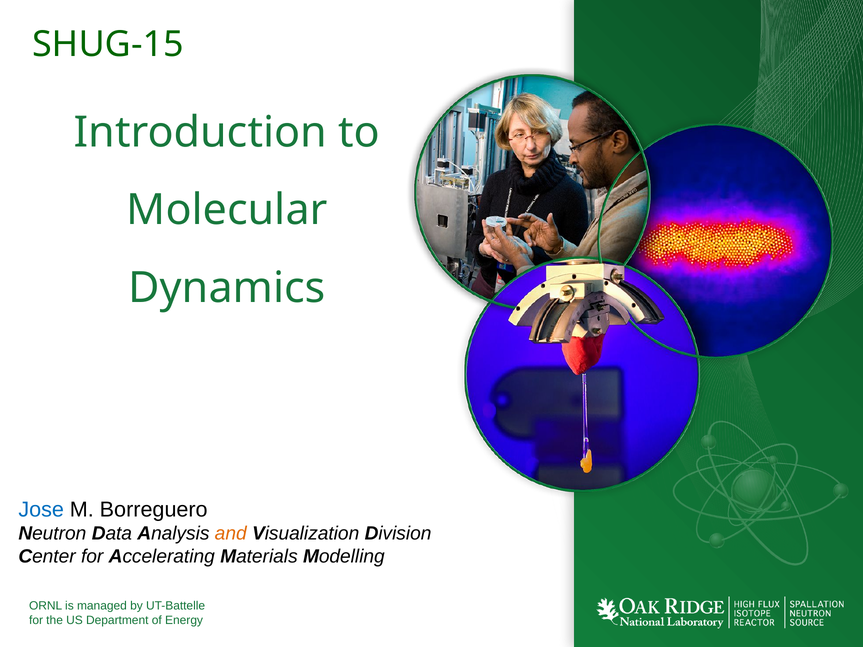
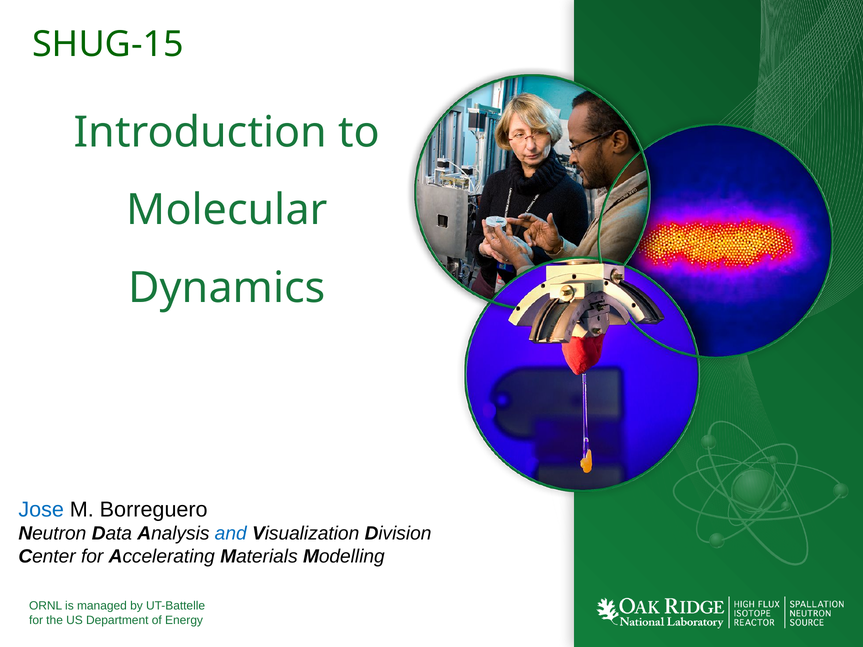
and colour: orange -> blue (231, 534)
